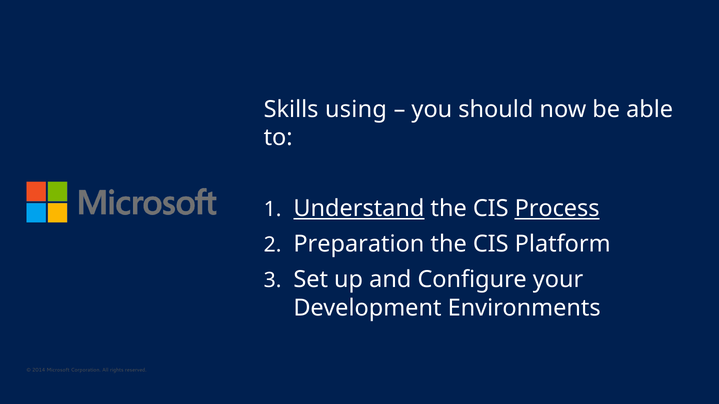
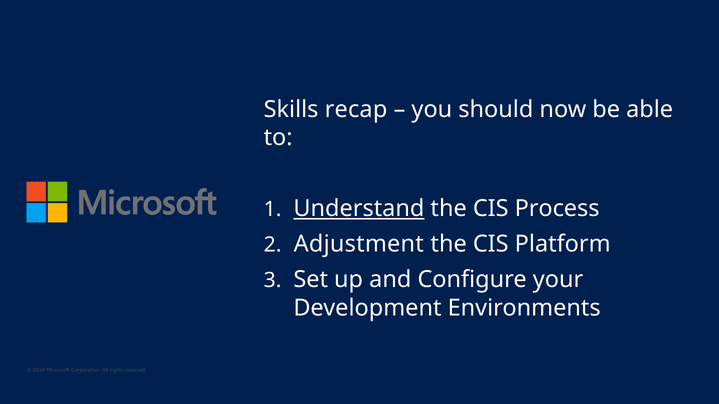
using: using -> recap (356, 110)
Process underline: present -> none (557, 209)
Preparation: Preparation -> Adjustment (359, 244)
